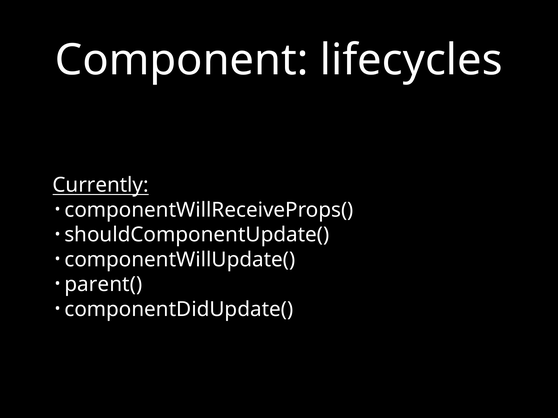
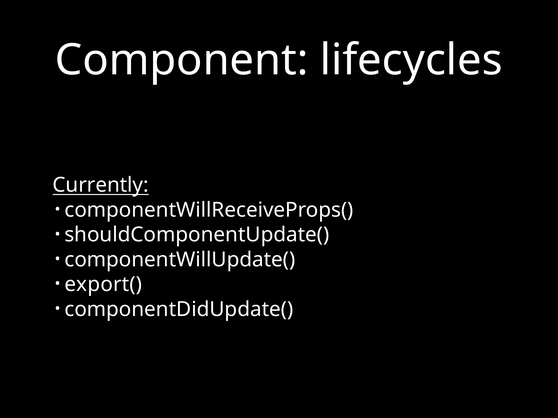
parent(: parent( -> export( (103, 285)
